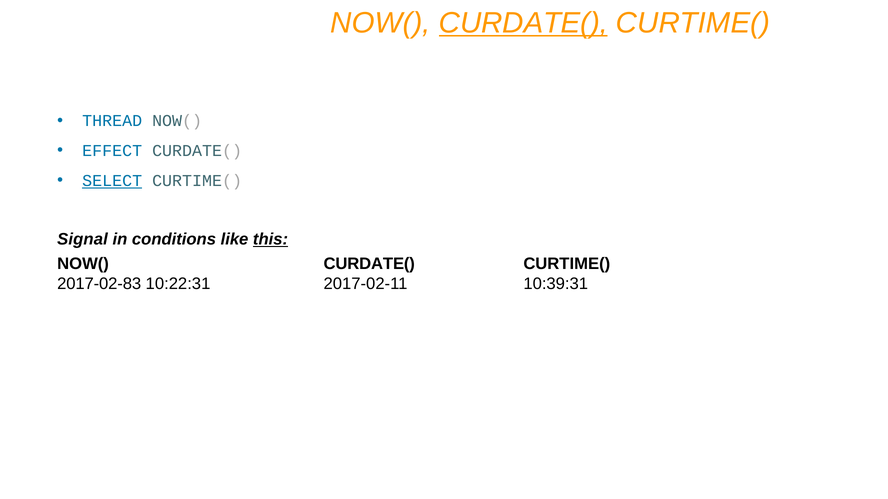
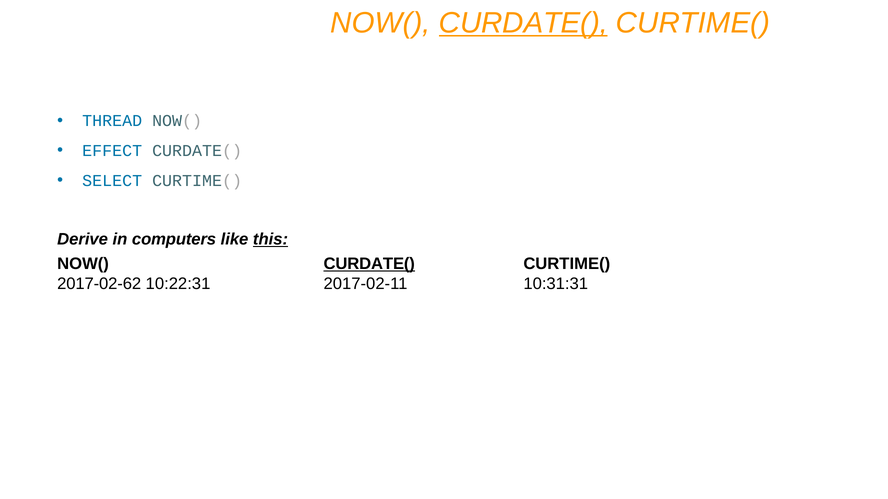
SELECT underline: present -> none (112, 181)
Signal: Signal -> Derive (83, 240)
conditions: conditions -> computers (174, 240)
CURDATE( underline: none -> present (369, 264)
2017-02-83: 2017-02-83 -> 2017-02-62 (99, 284)
10:39:31: 10:39:31 -> 10:31:31 (556, 284)
